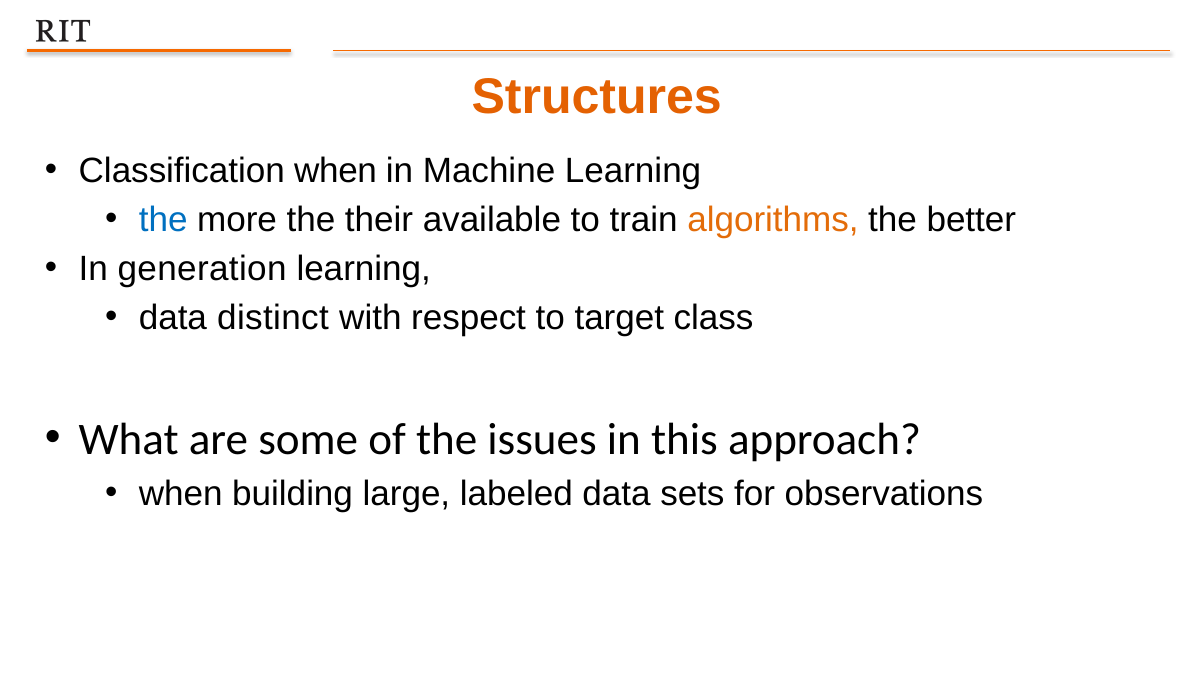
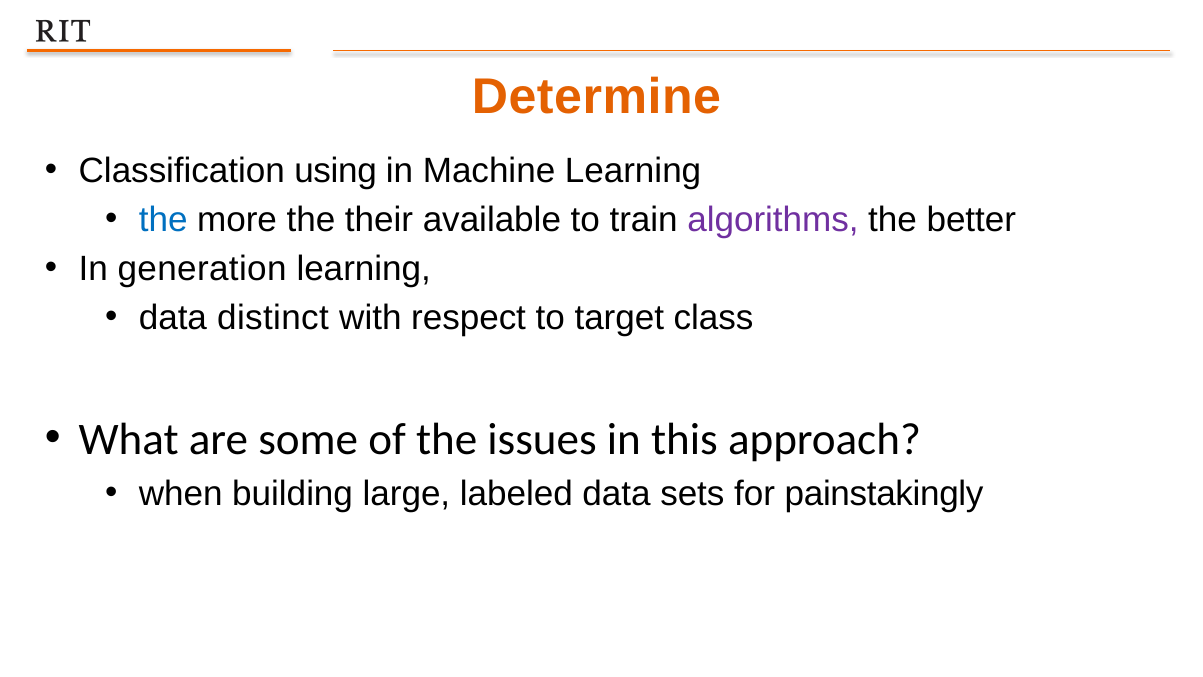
Structures: Structures -> Determine (596, 97)
Classification when: when -> using (336, 170)
algorithms colour: orange -> purple (773, 220)
observations: observations -> painstakingly (884, 493)
